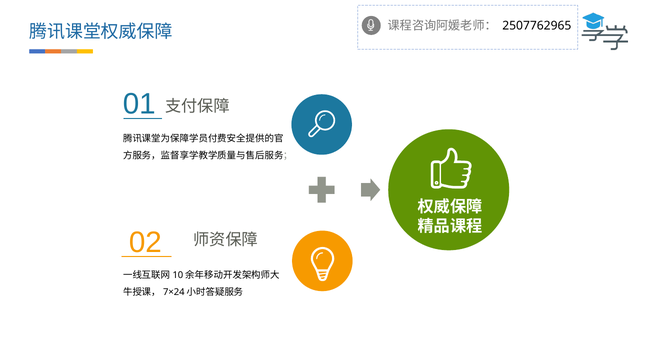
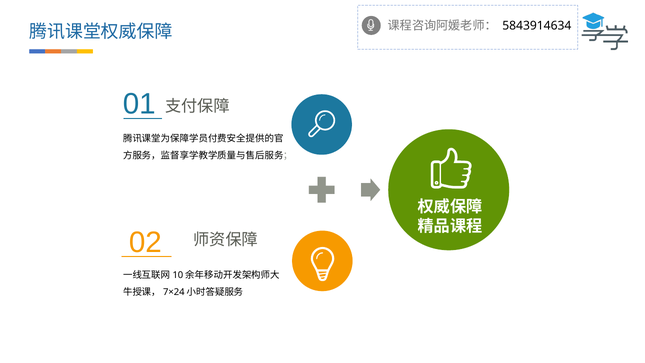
2507762965: 2507762965 -> 5843914634 (537, 26)
